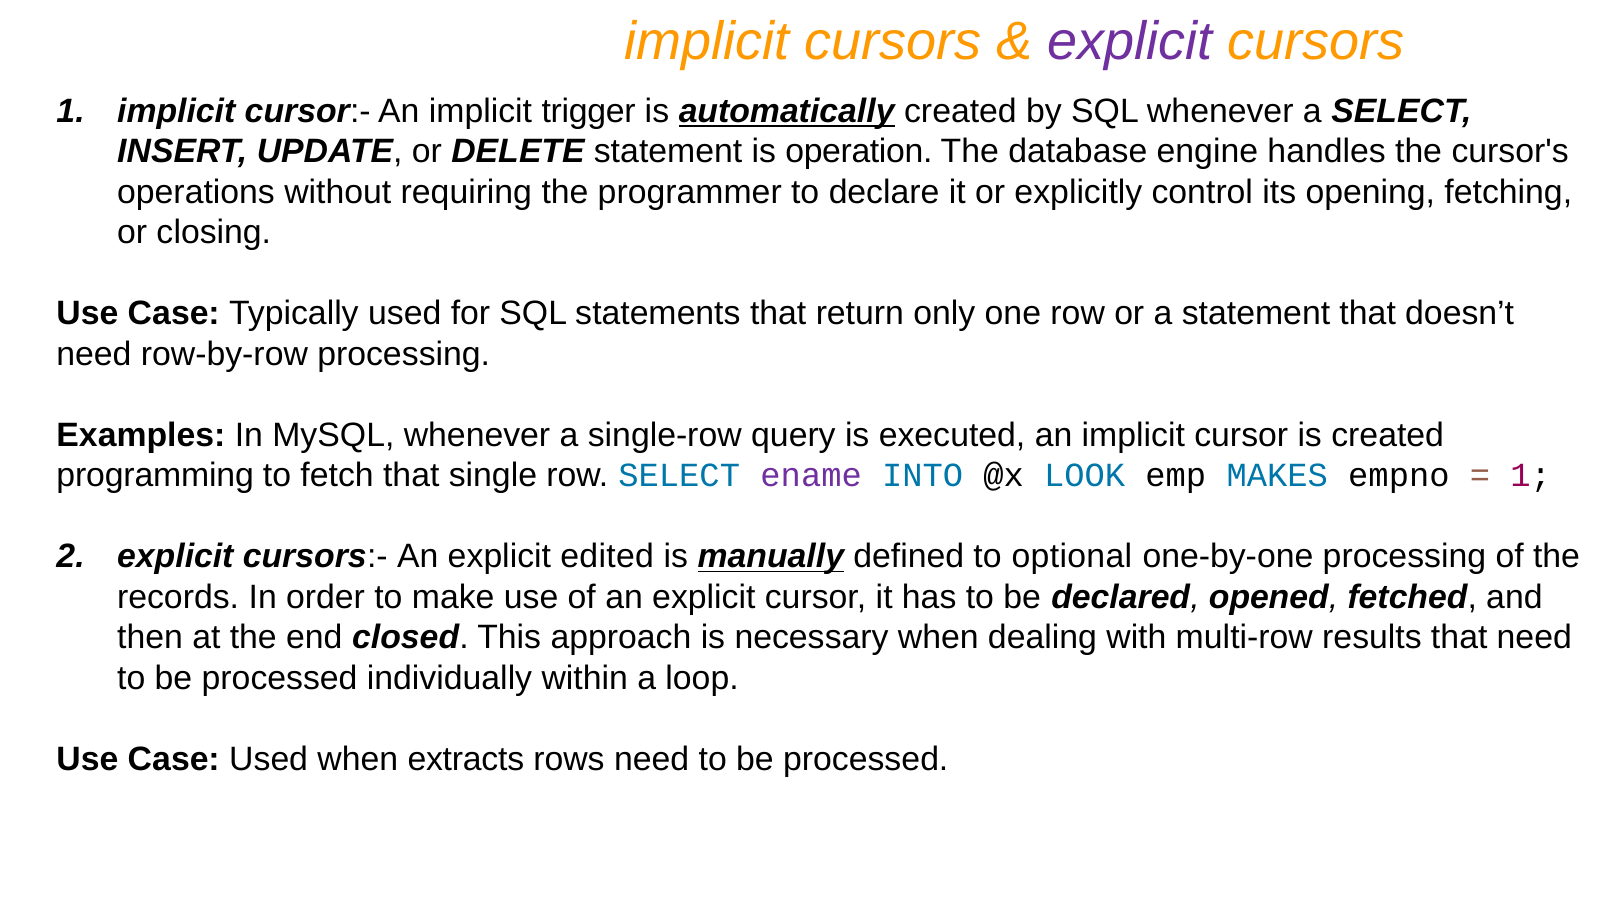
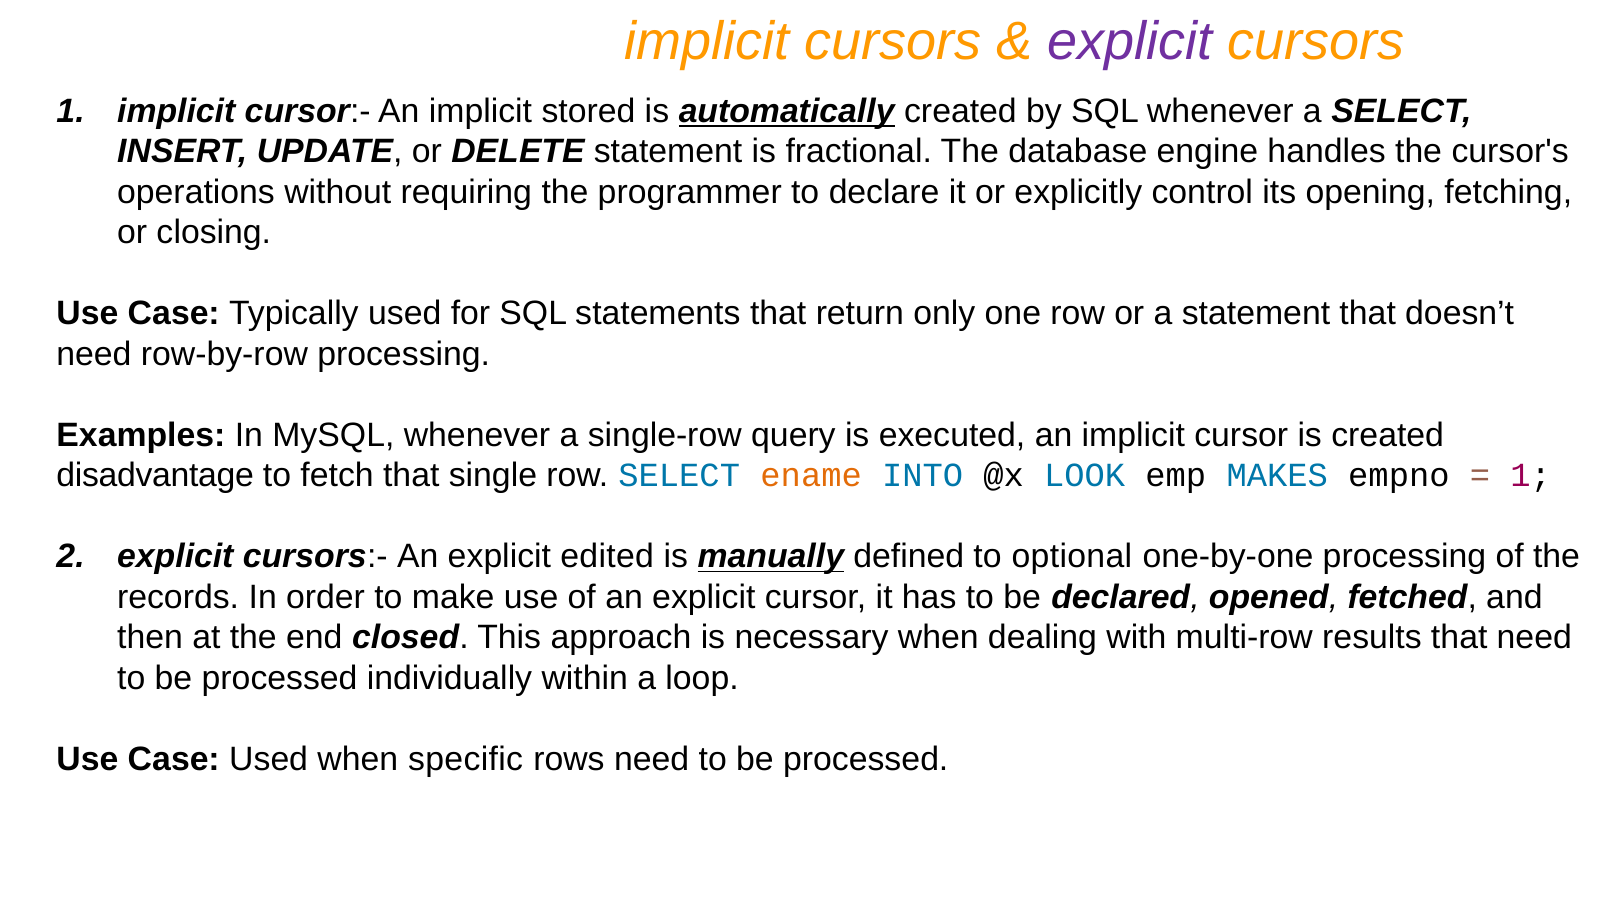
trigger: trigger -> stored (588, 111)
operation: operation -> fractional (859, 152)
programming: programming -> disadvantage (155, 476)
ename colour: purple -> orange (811, 476)
extracts: extracts -> specific (466, 759)
